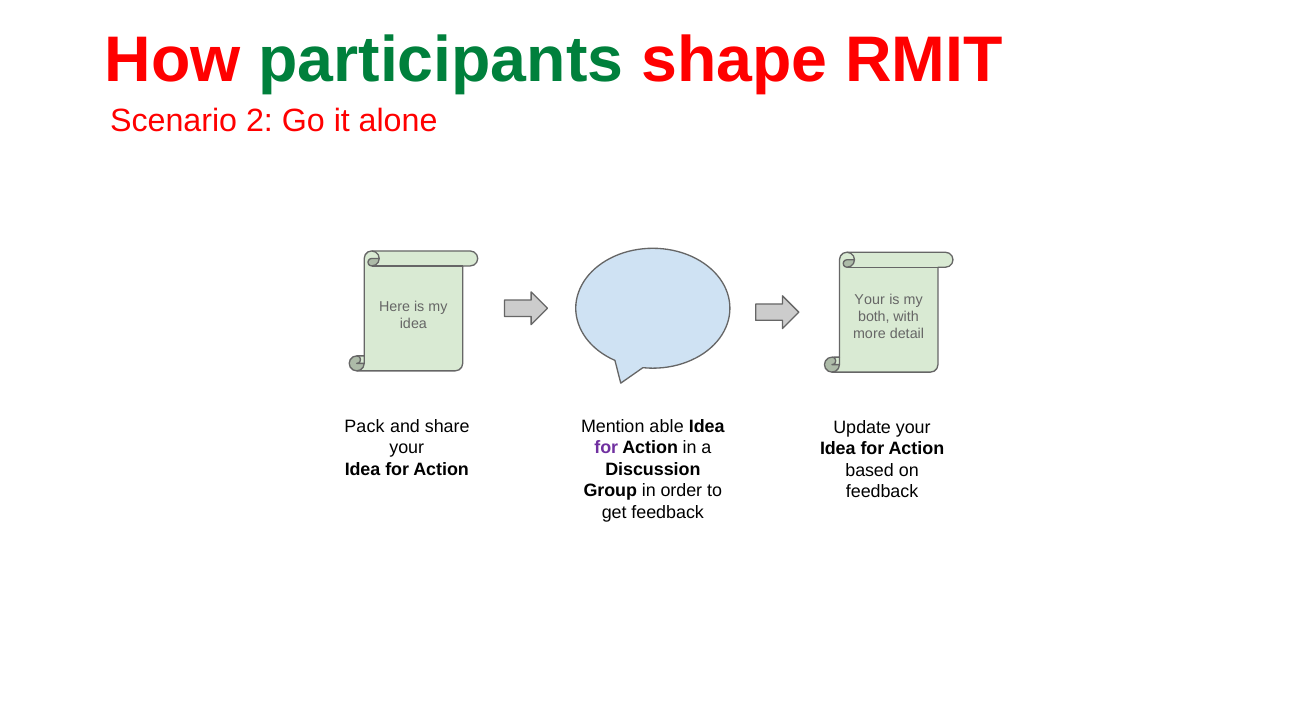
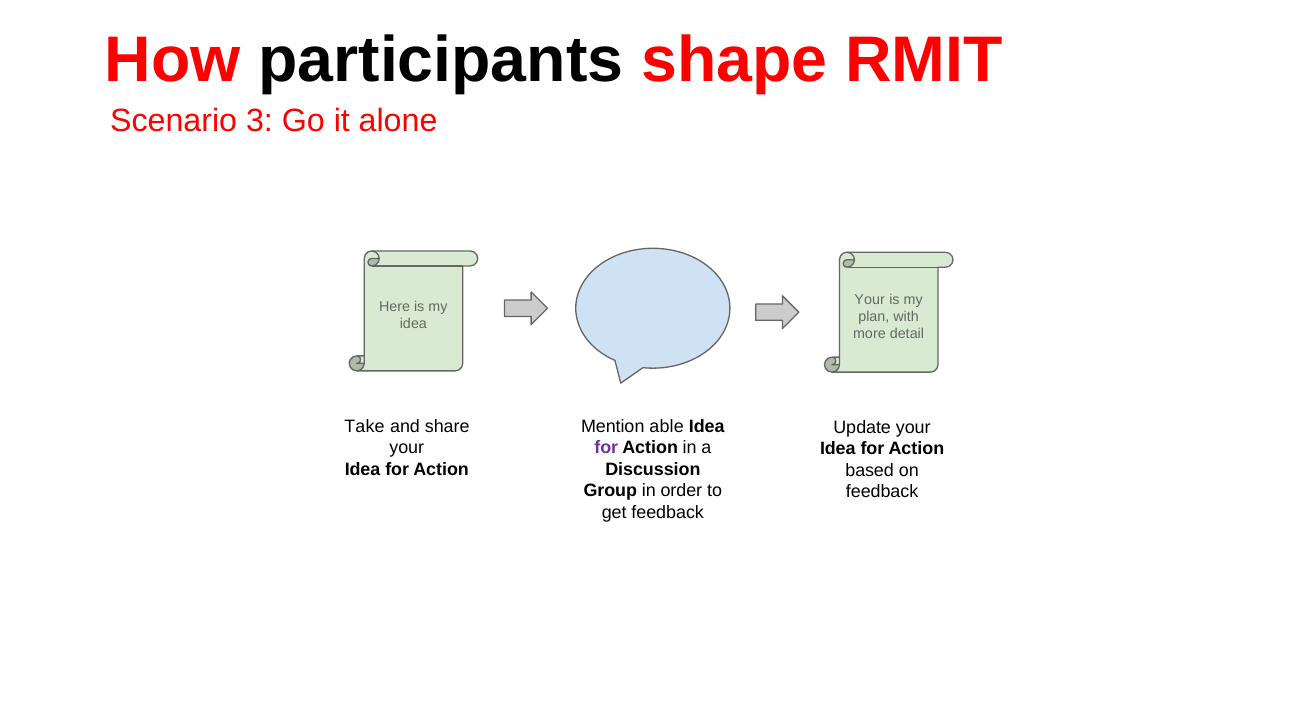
participants colour: green -> black (441, 61)
2: 2 -> 3 (259, 121)
both: both -> plan (874, 317)
Pack: Pack -> Take (364, 426)
